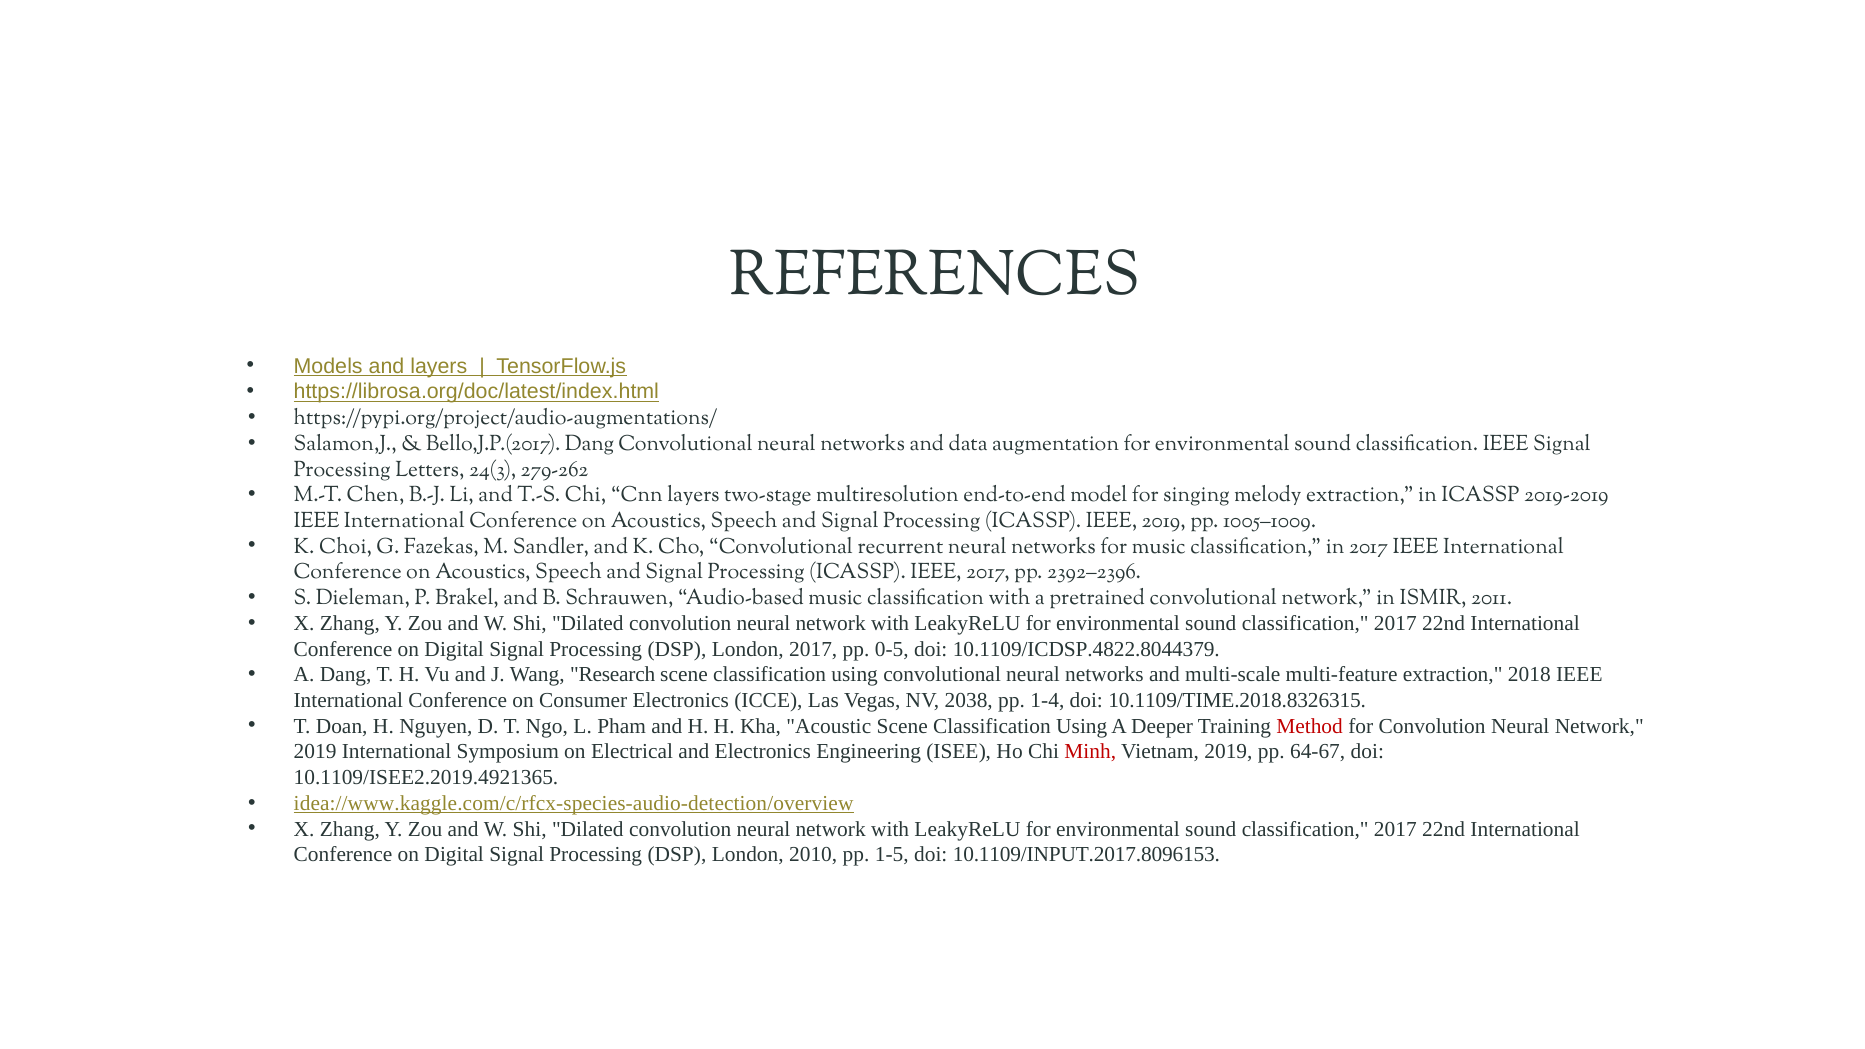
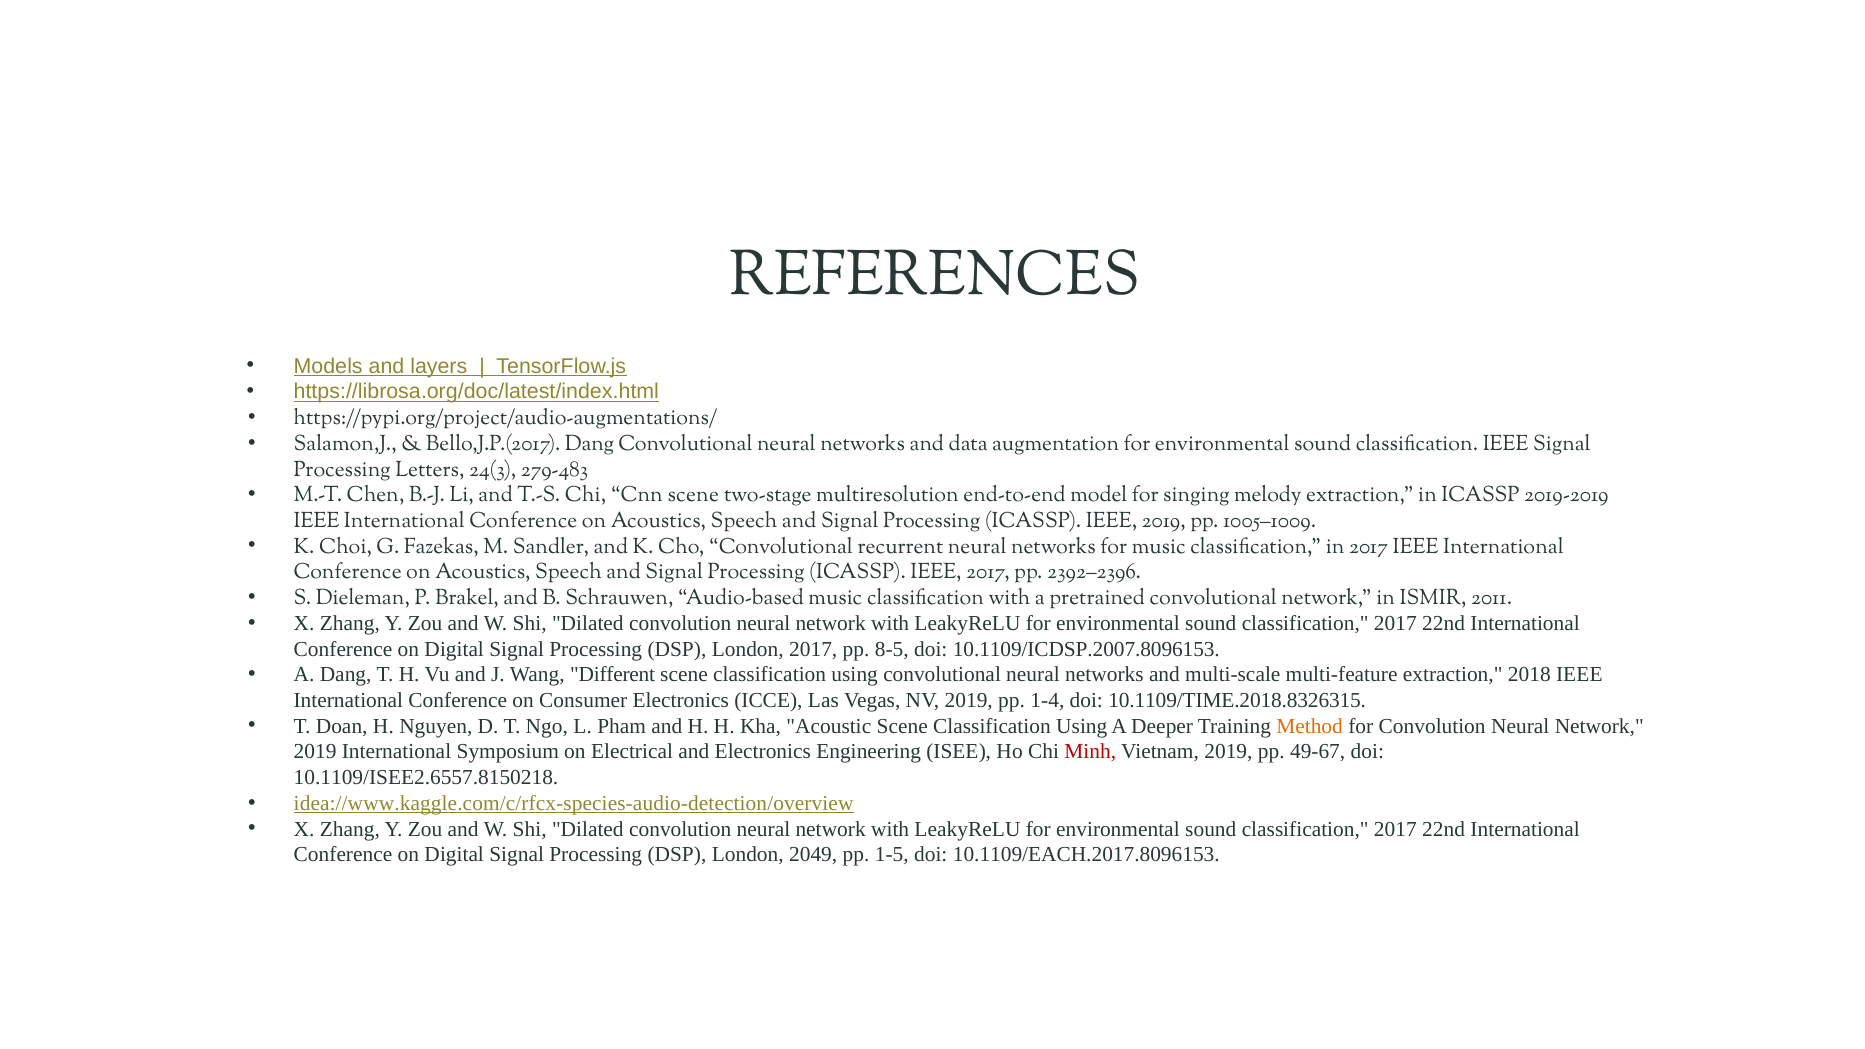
279-262: 279-262 -> 279-483 (555, 469)
Cnn layers: layers -> scene (693, 495)
0-5: 0-5 -> 8-5 (892, 649)
10.1109/ICDSP.4822.8044379: 10.1109/ICDSP.4822.8044379 -> 10.1109/ICDSP.2007.8096153 (1086, 649)
Research: Research -> Different (613, 675)
NV 2038: 2038 -> 2019 (969, 700)
Method colour: red -> orange (1310, 726)
64-67: 64-67 -> 49-67 (1318, 752)
10.1109/ISEE2.2019.4921365: 10.1109/ISEE2.2019.4921365 -> 10.1109/ISEE2.6557.8150218 (426, 778)
2010: 2010 -> 2049 (813, 855)
10.1109/INPUT.2017.8096153: 10.1109/INPUT.2017.8096153 -> 10.1109/EACH.2017.8096153 (1086, 855)
